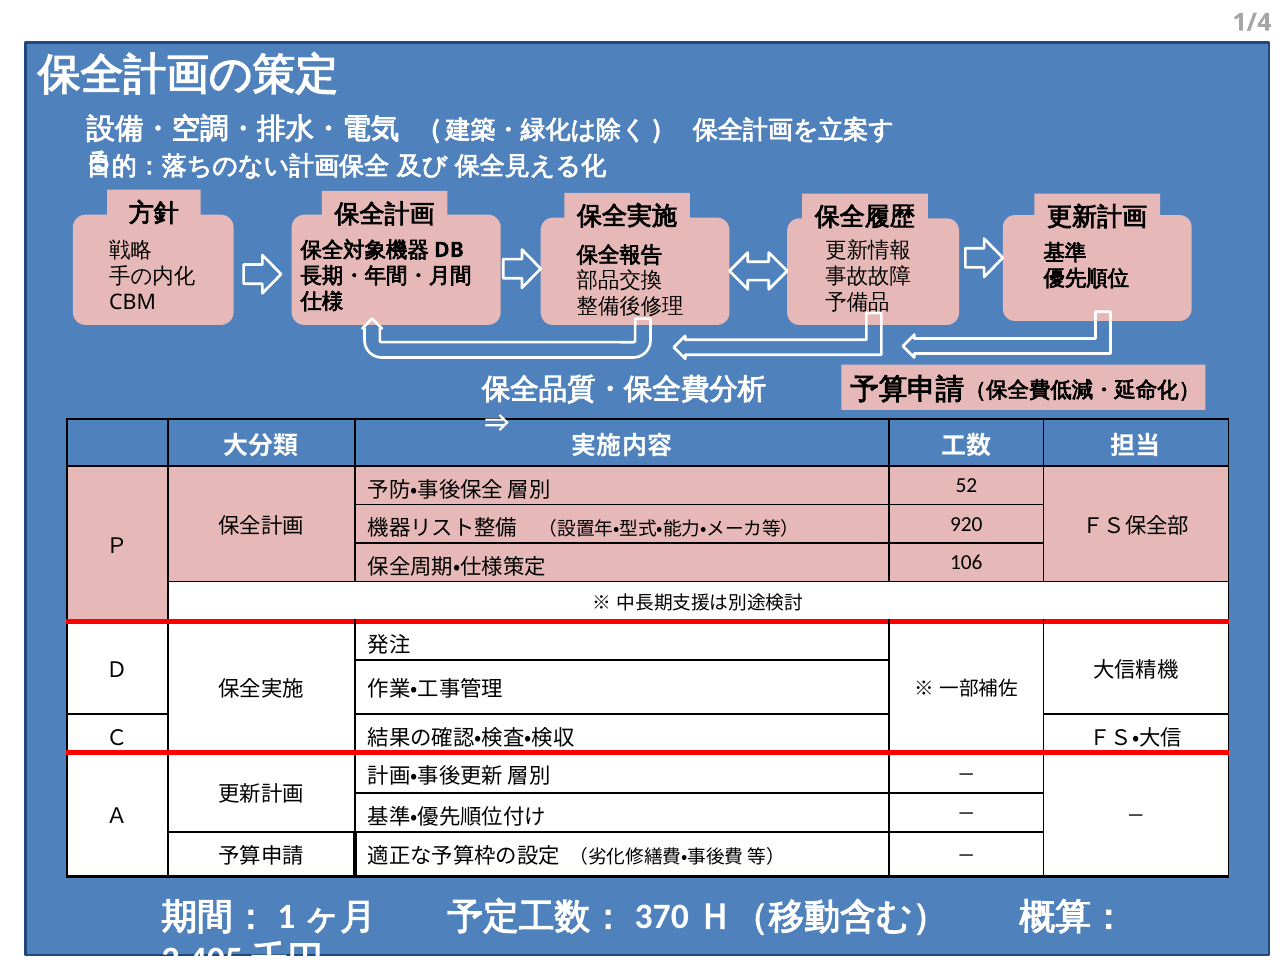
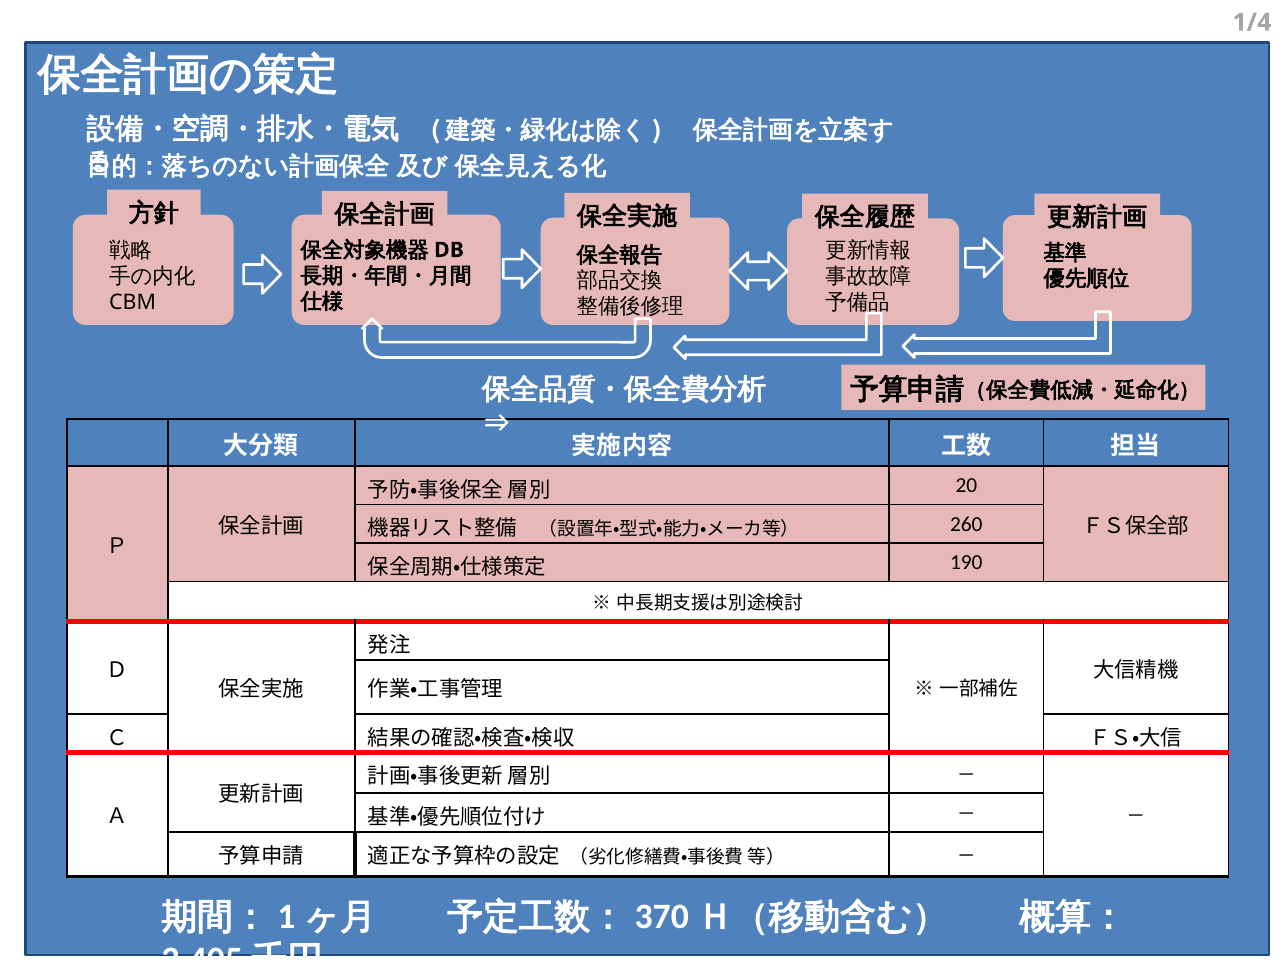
52: 52 -> 20 (966, 485)
920: 920 -> 260 (966, 524)
106: 106 -> 190 (966, 563)
